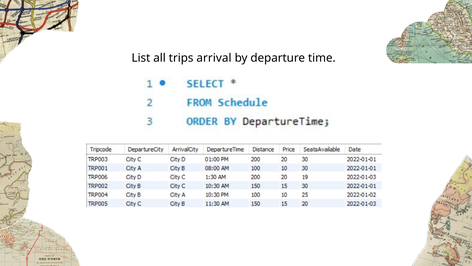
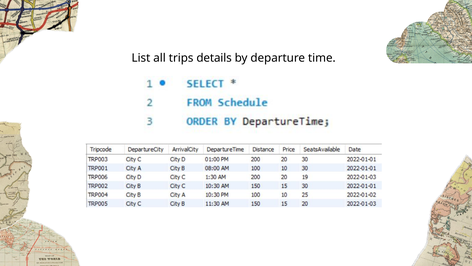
arrival: arrival -> details (214, 58)
